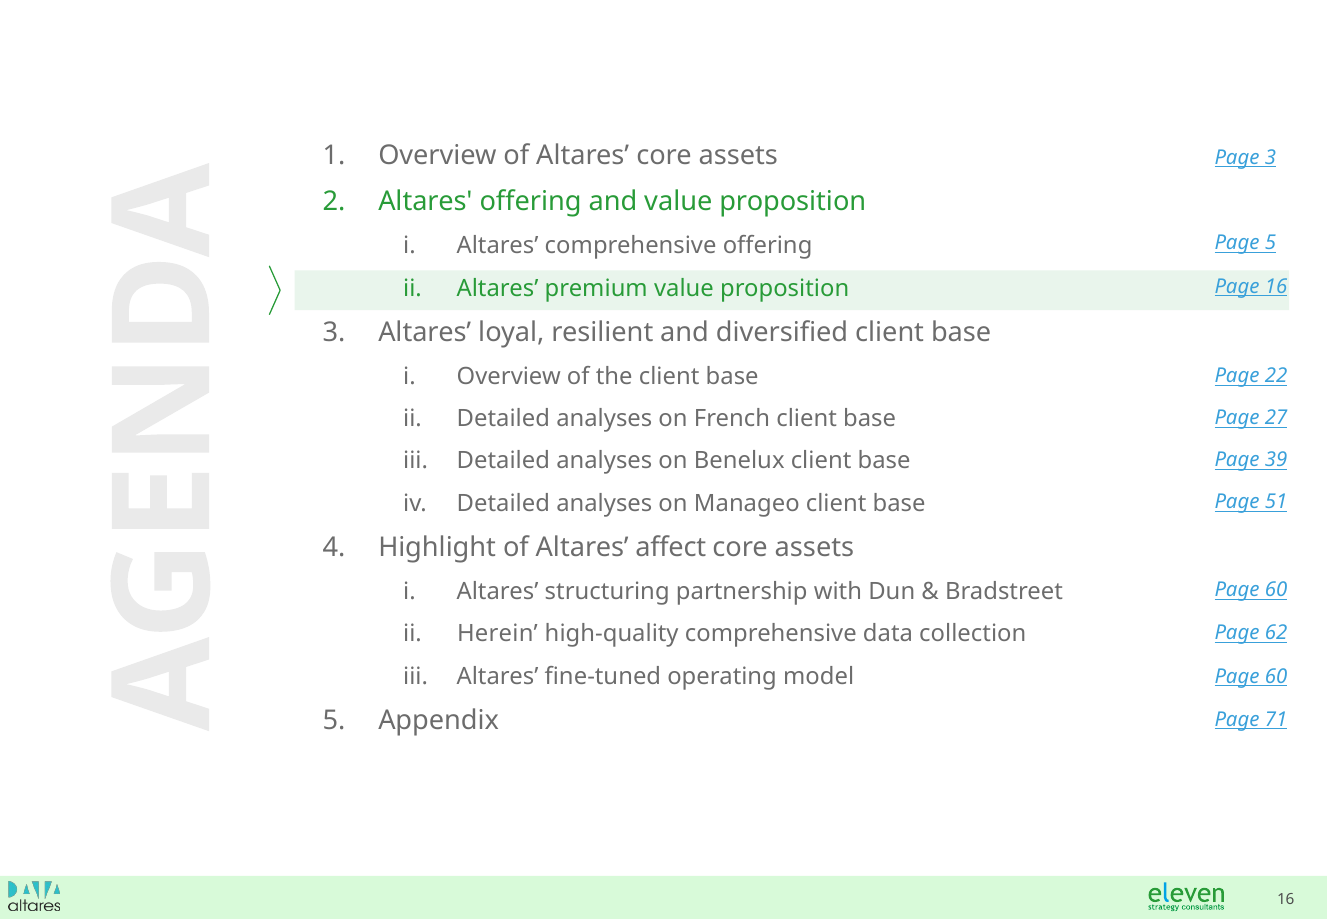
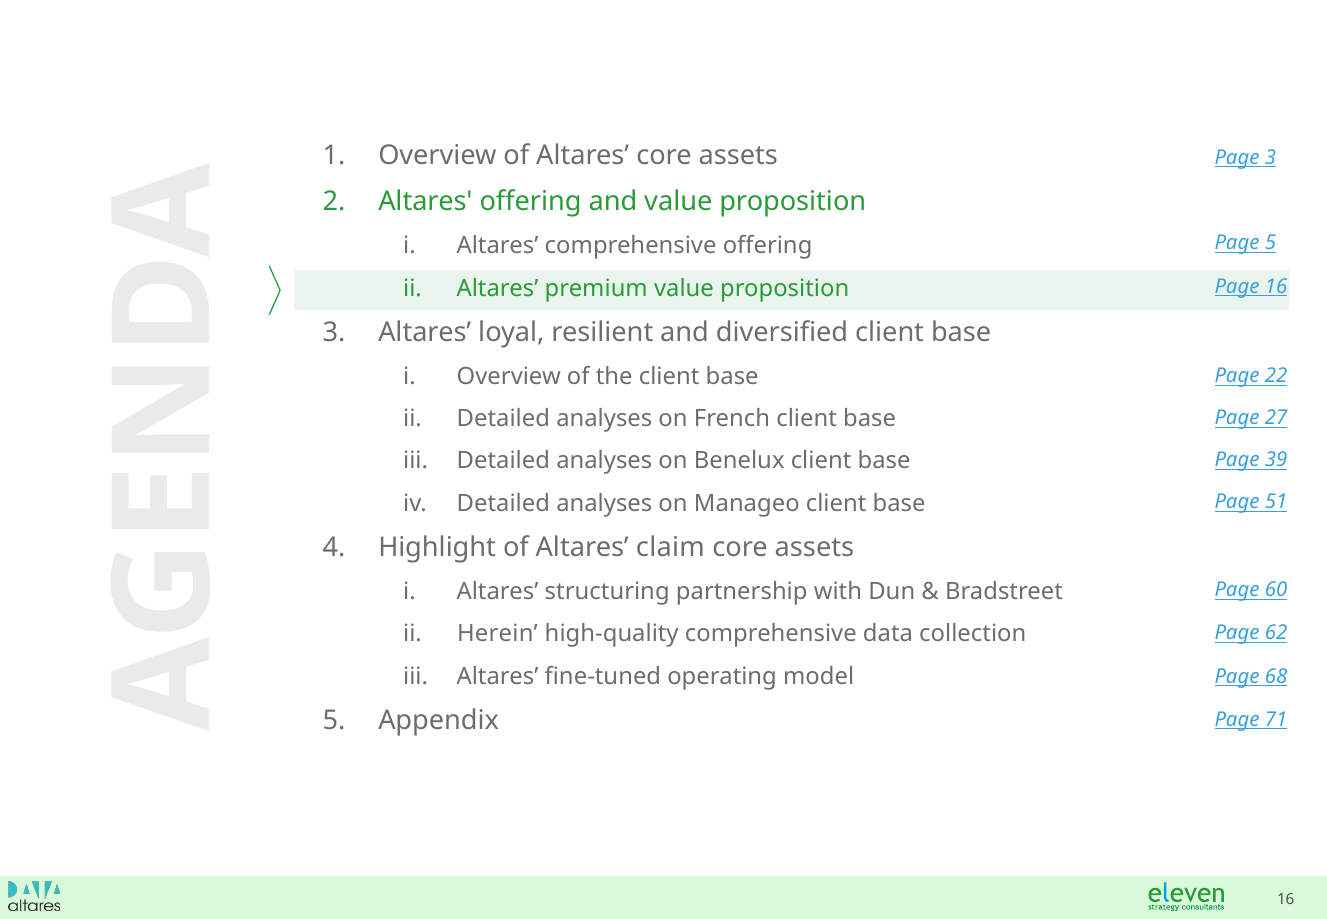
affect: affect -> claim (670, 548)
60: 60 -> 68 (1276, 676)
